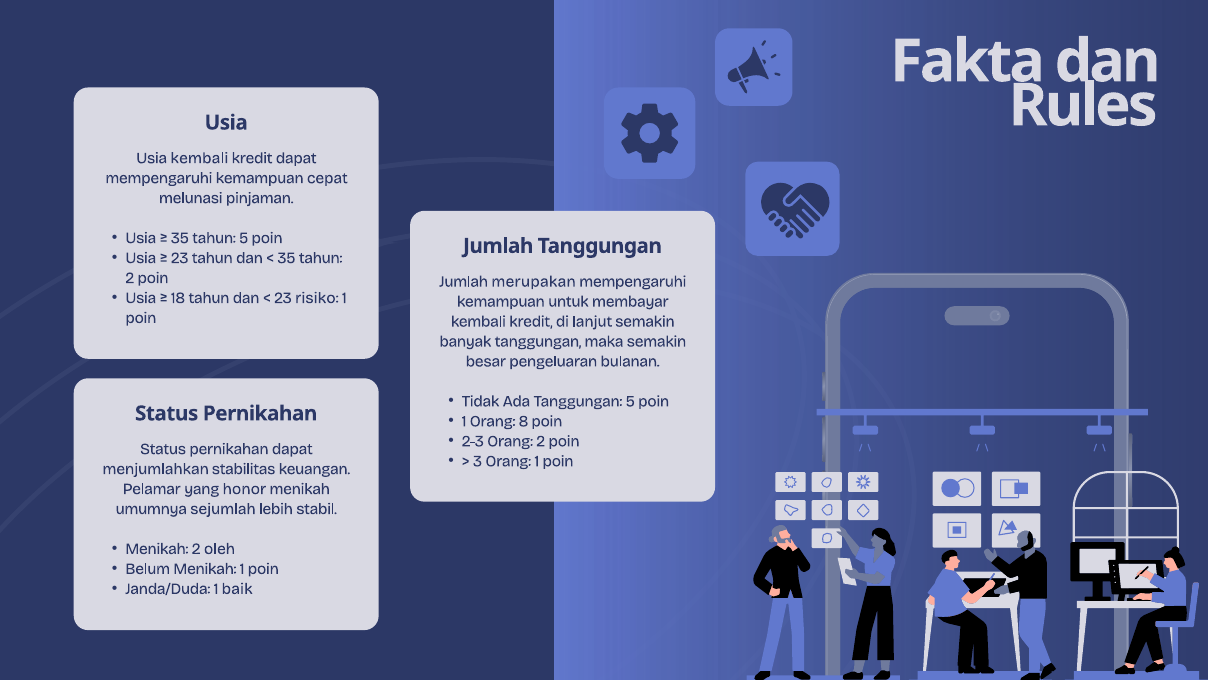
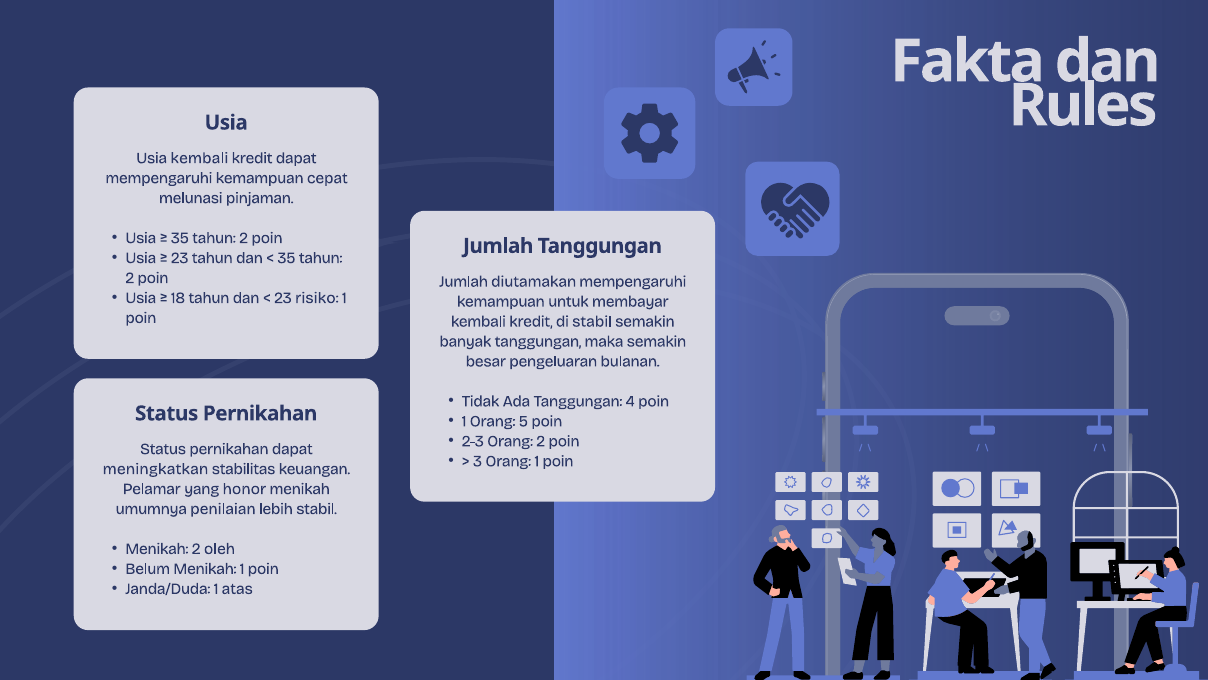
5: 5 -> 2 (244, 238)
merupakan: merupakan -> diutamakan (534, 281)
di lanjut: lanjut -> stabil (592, 321)
Tanggungan 5: 5 -> 4 (630, 401)
8: 8 -> 5 (523, 421)
menjumlahkan: menjumlahkan -> meningkatkan (156, 469)
sejumlah: sejumlah -> penilaian (223, 508)
baik: baik -> atas (237, 588)
